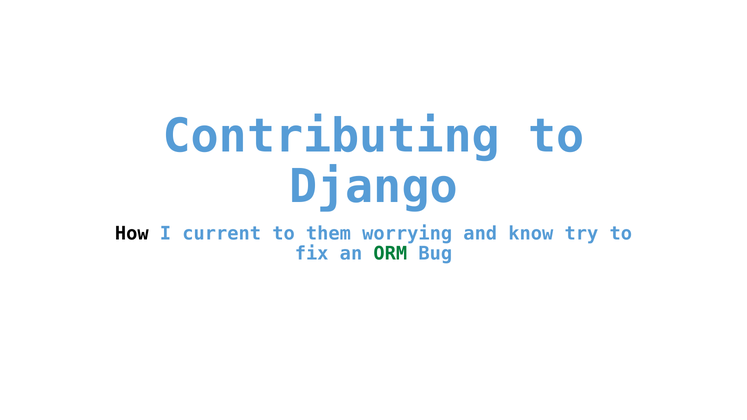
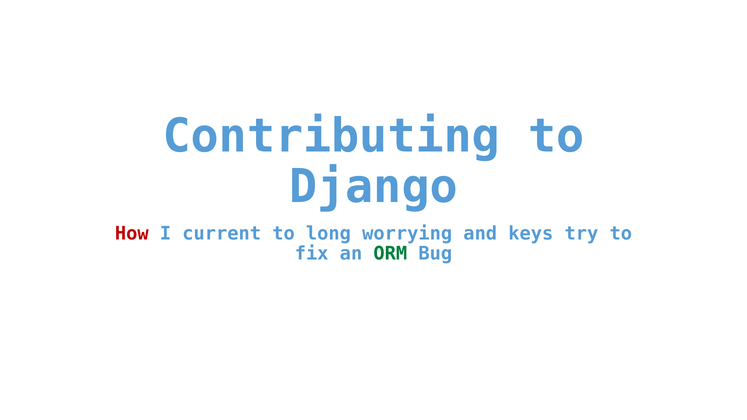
How colour: black -> red (132, 233)
them: them -> long (328, 233)
know: know -> keys (531, 233)
